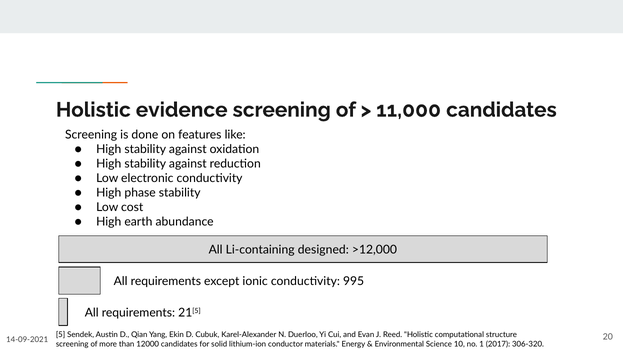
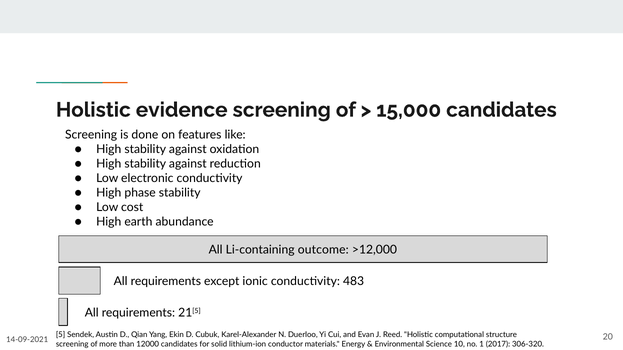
11,000: 11,000 -> 15,000 (409, 110)
designed: designed -> outcome (323, 250)
995: 995 -> 483 (354, 282)
